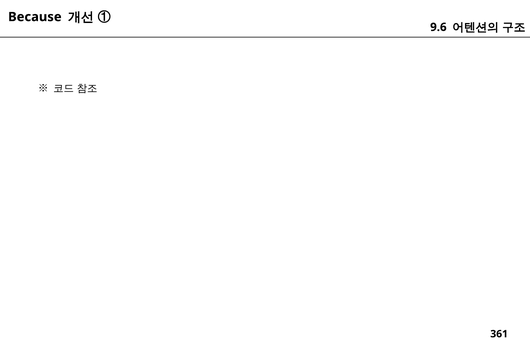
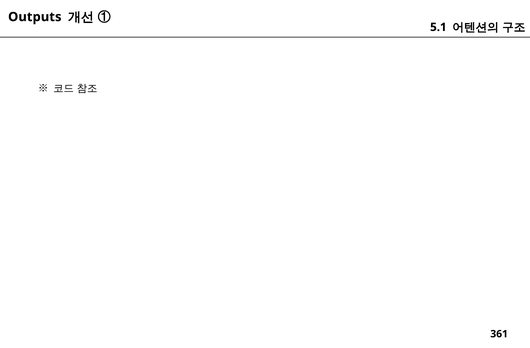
Because: Because -> Outputs (35, 17)
9.6: 9.6 -> 5.1 (438, 27)
